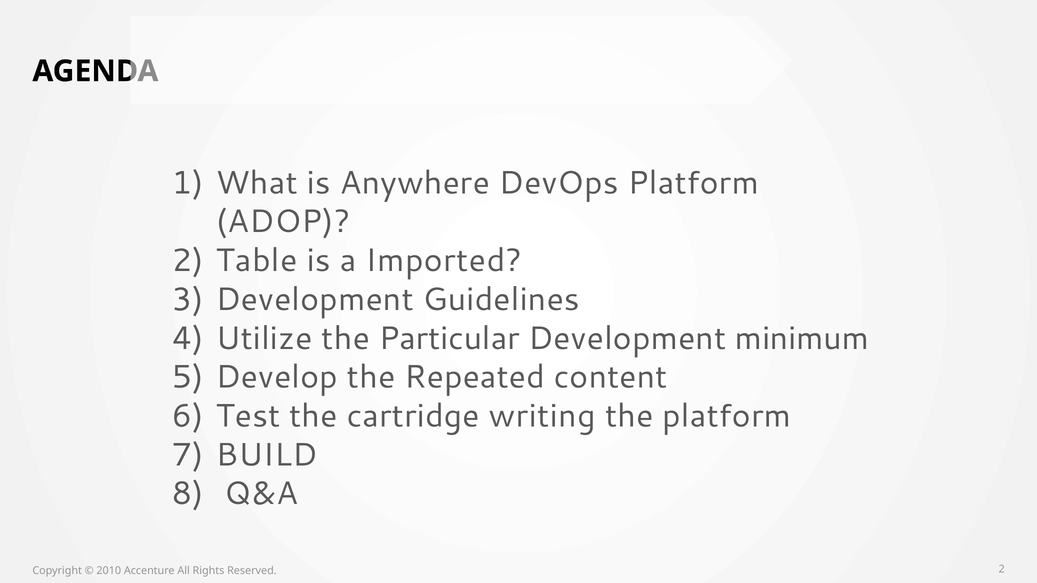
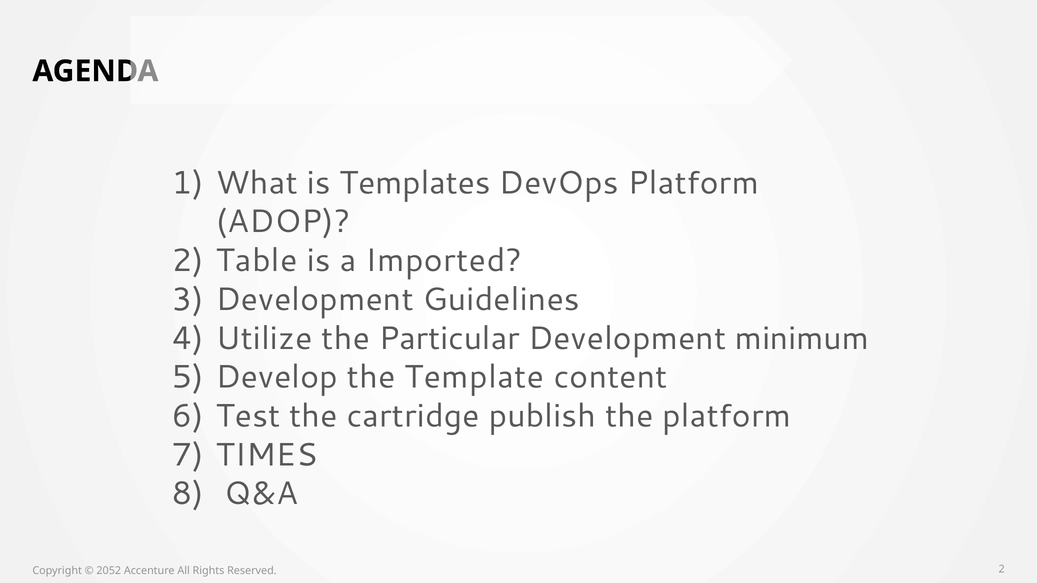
Anywhere: Anywhere -> Templates (415, 183)
Repeated: Repeated -> Template (474, 377)
writing: writing -> publish (542, 416)
BUILD: BUILD -> TIMES (267, 455)
2010: 2010 -> 2052 (109, 571)
